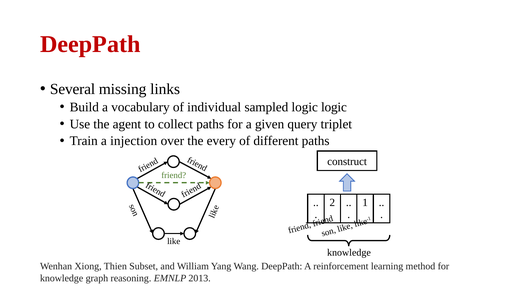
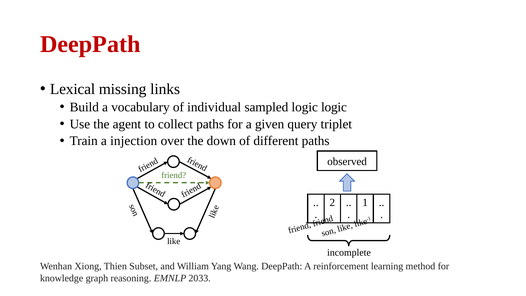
Several: Several -> Lexical (73, 89)
every: every -> down (221, 141)
construct: construct -> observed (347, 161)
knowledge: knowledge -> incomplete (349, 253)
2013: 2013 -> 2033 (200, 278)
